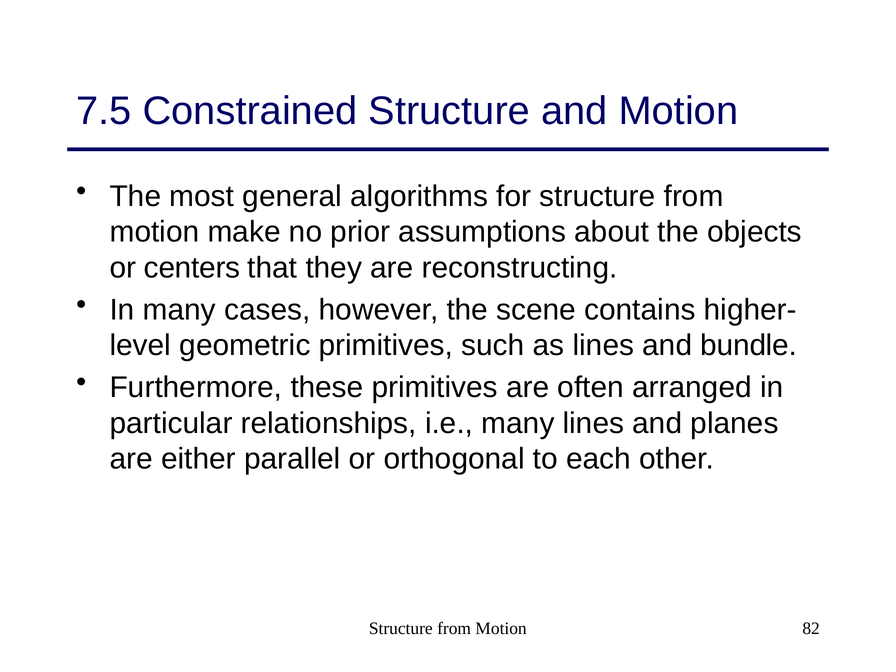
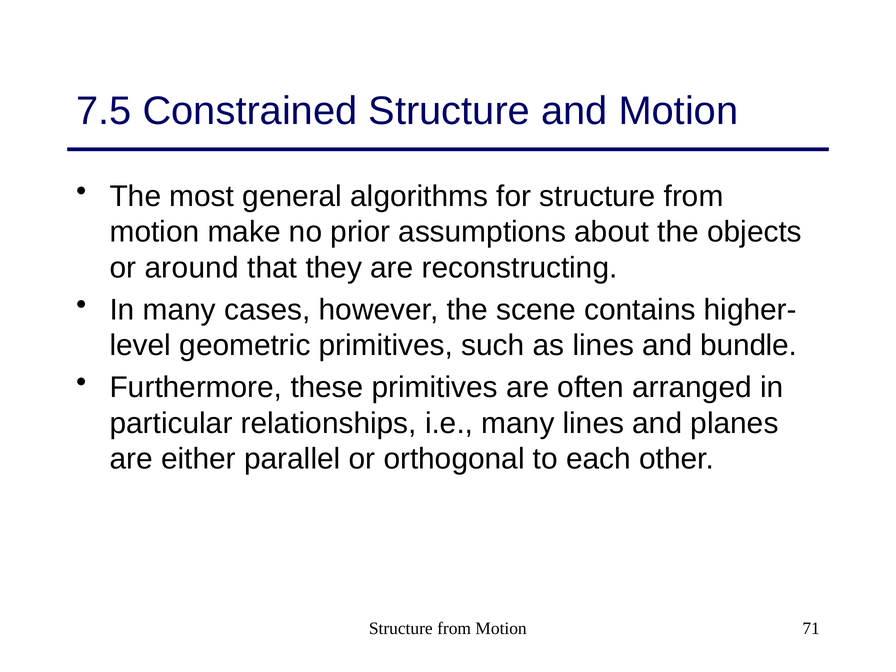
centers: centers -> around (192, 268)
82: 82 -> 71 (811, 628)
